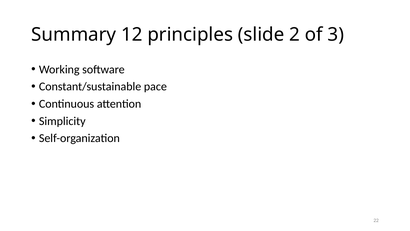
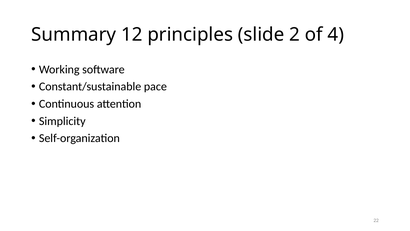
3: 3 -> 4 (336, 34)
